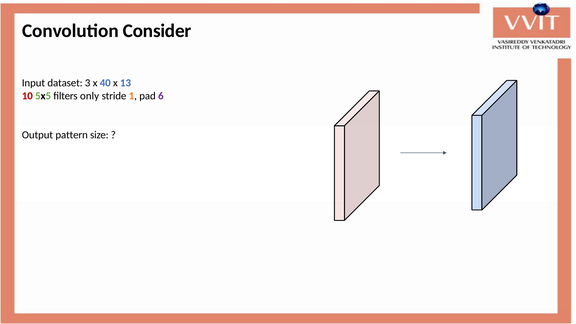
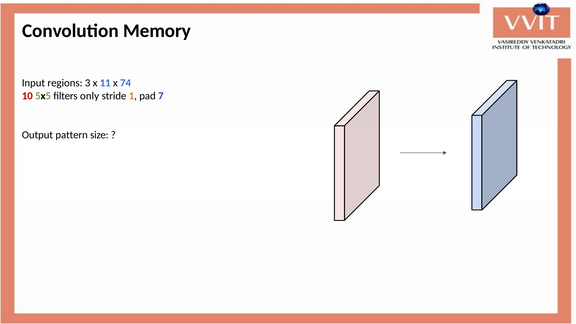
Consider: Consider -> Memory (157, 31)
dataset: dataset -> regions (65, 83)
40: 40 -> 11 (105, 83)
13: 13 -> 74 (126, 83)
6: 6 -> 7 (161, 96)
